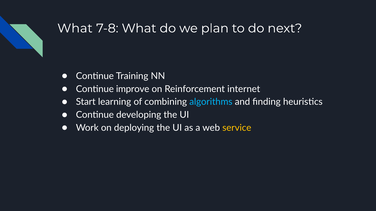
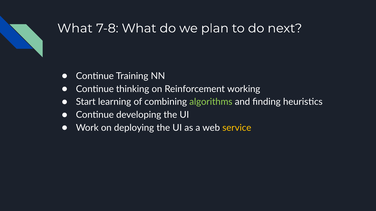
improve: improve -> thinking (133, 89)
internet: internet -> working (244, 89)
algorithms colour: light blue -> light green (211, 102)
